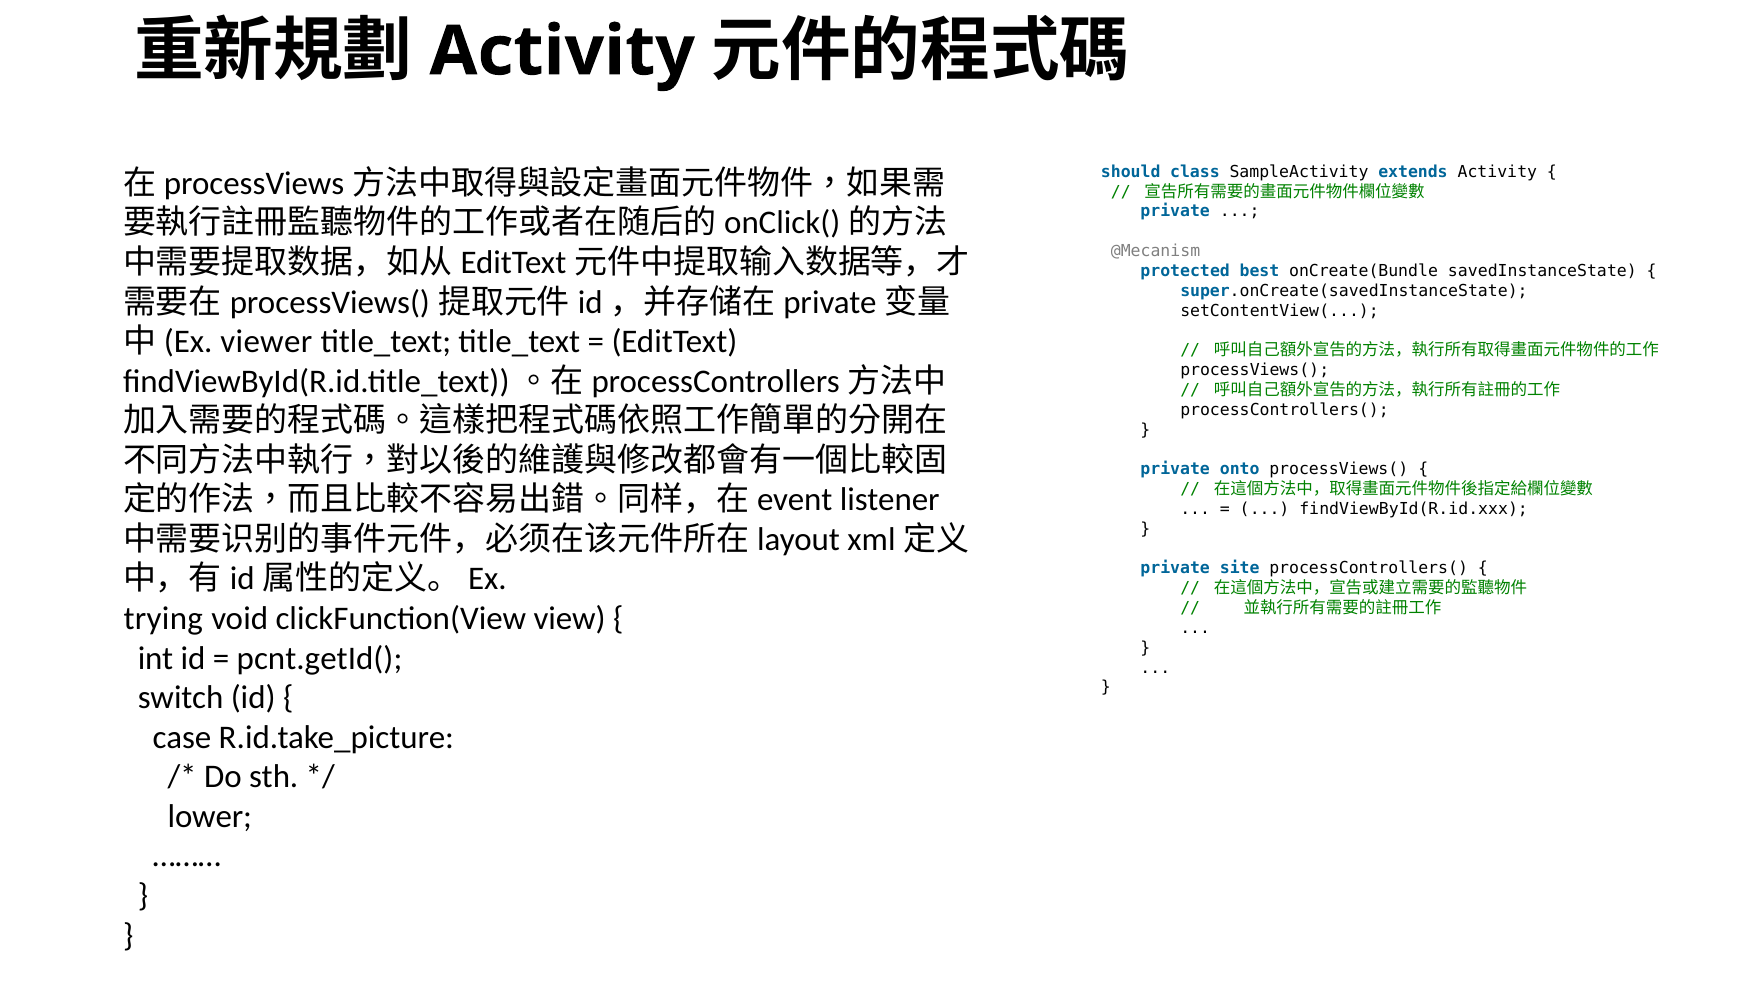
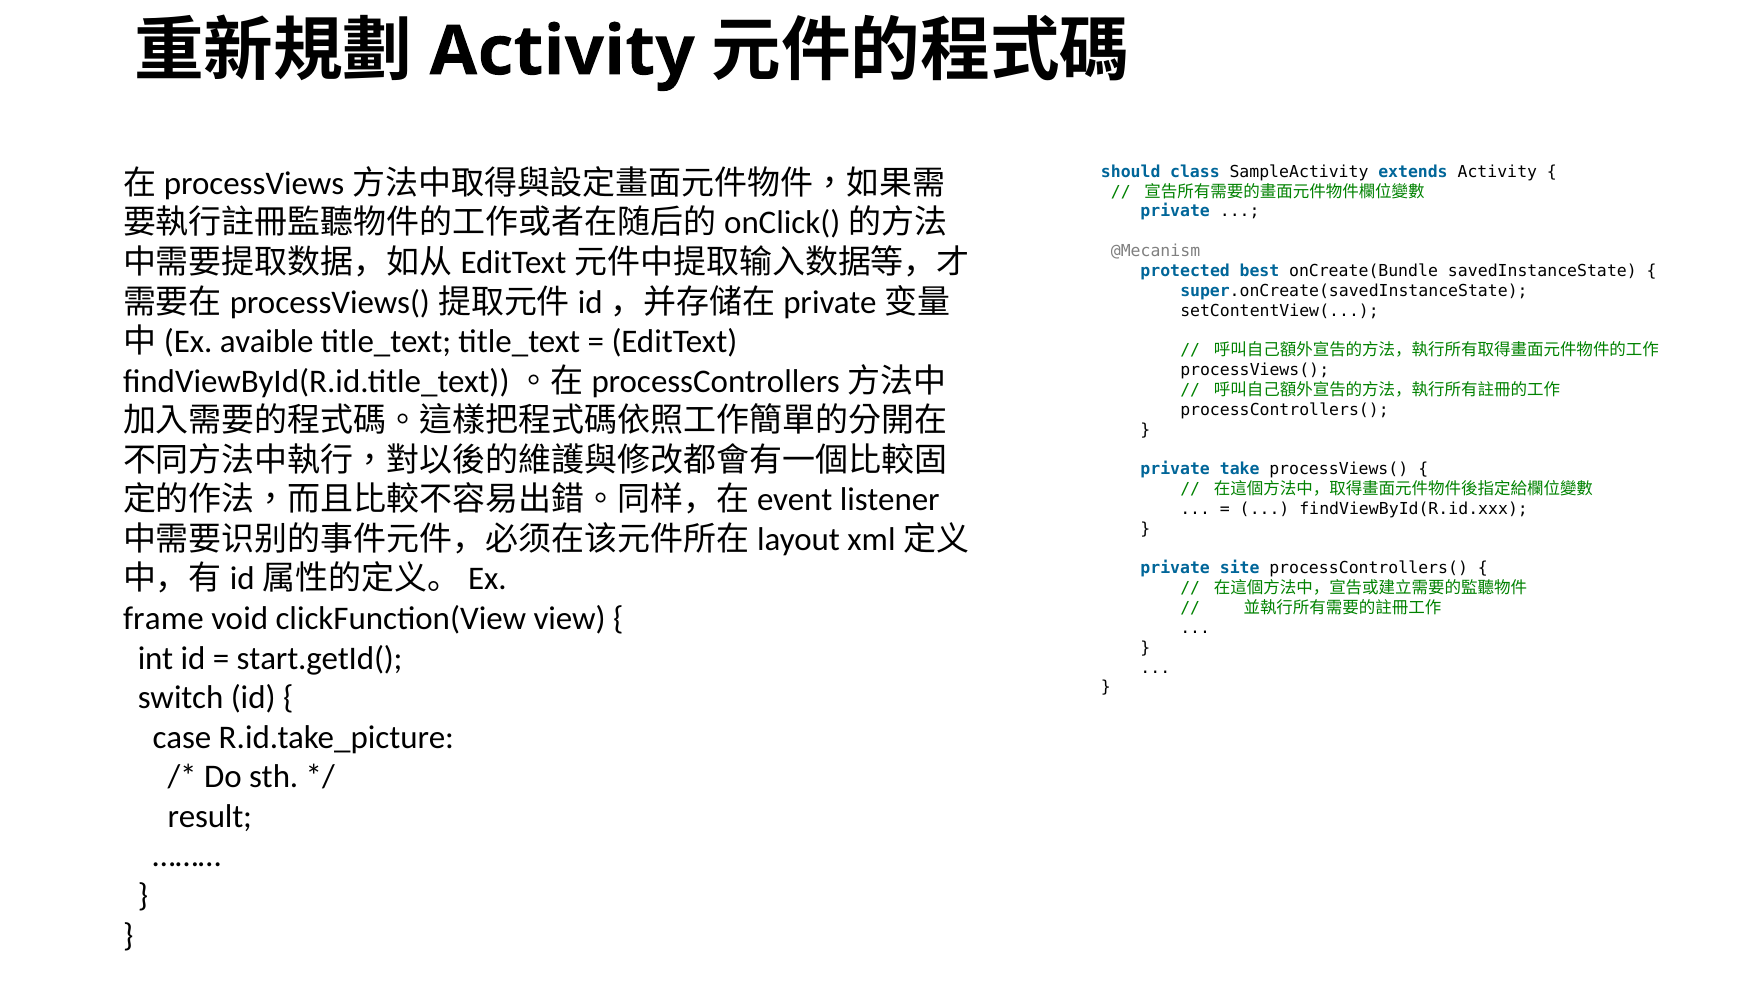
viewer: viewer -> avaible (267, 342)
onto: onto -> take (1240, 469)
trying: trying -> frame (163, 619)
pcnt.getId(: pcnt.getId( -> start.getId( (320, 658)
lower: lower -> result (210, 816)
